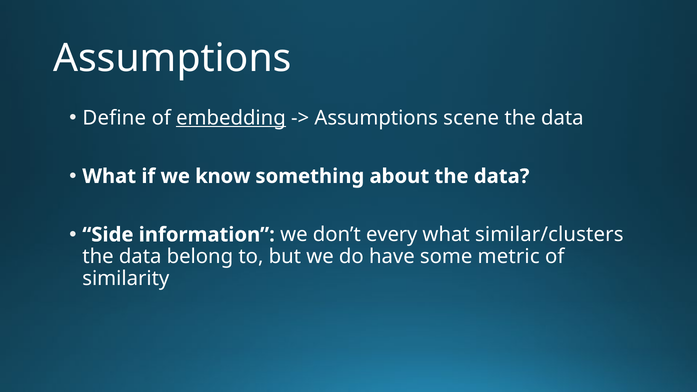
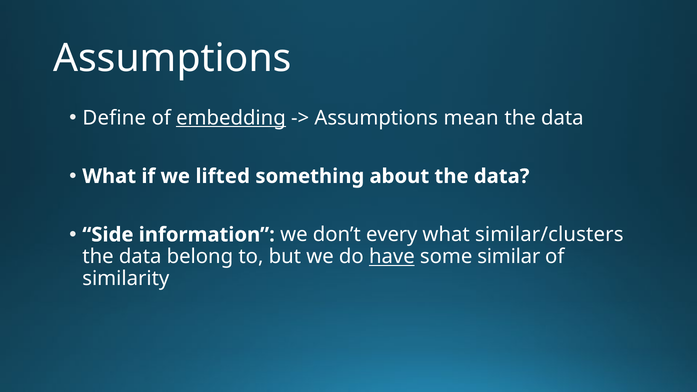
scene: scene -> mean (471, 118)
know: know -> lifted (223, 176)
have underline: none -> present (392, 257)
metric: metric -> similar (509, 257)
